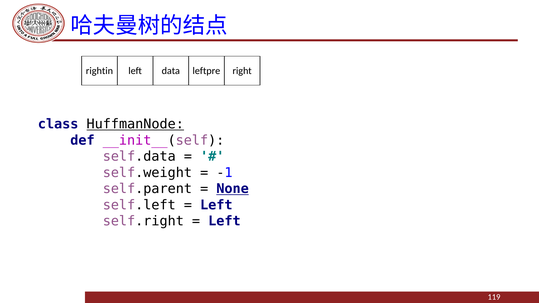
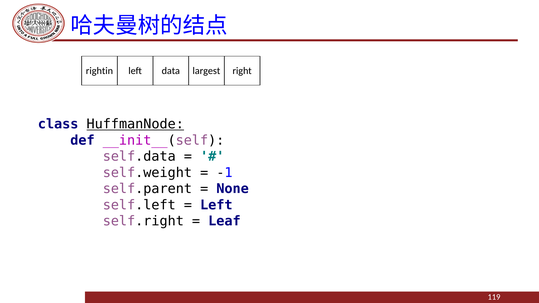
leftpre: leftpre -> largest (206, 71)
None underline: present -> none (233, 189)
Left: Left -> Leaf (224, 221)
